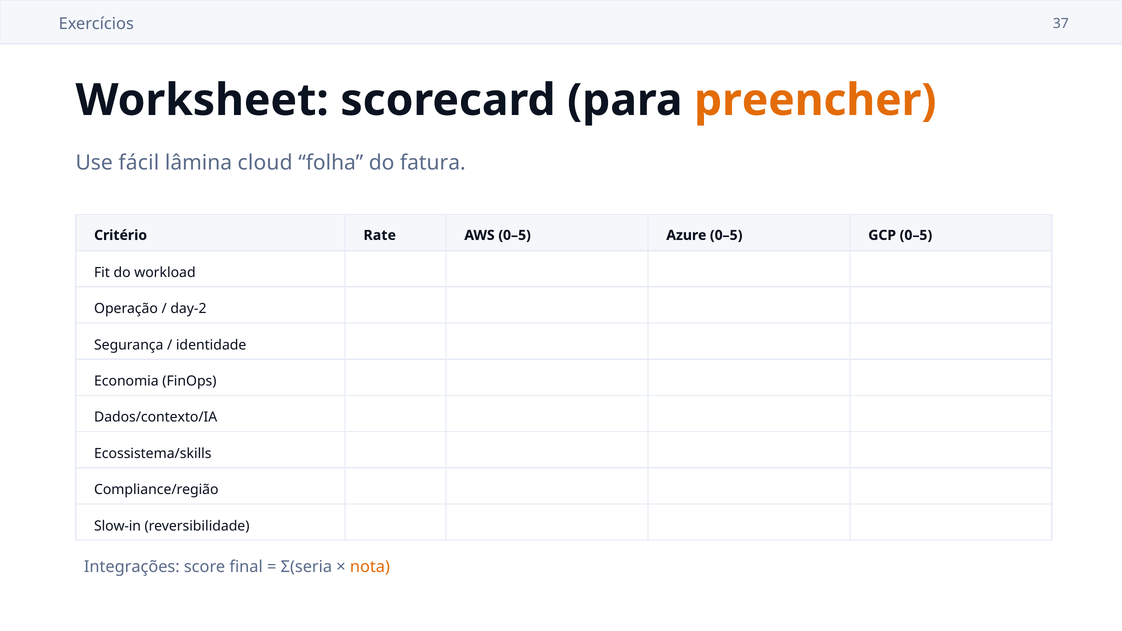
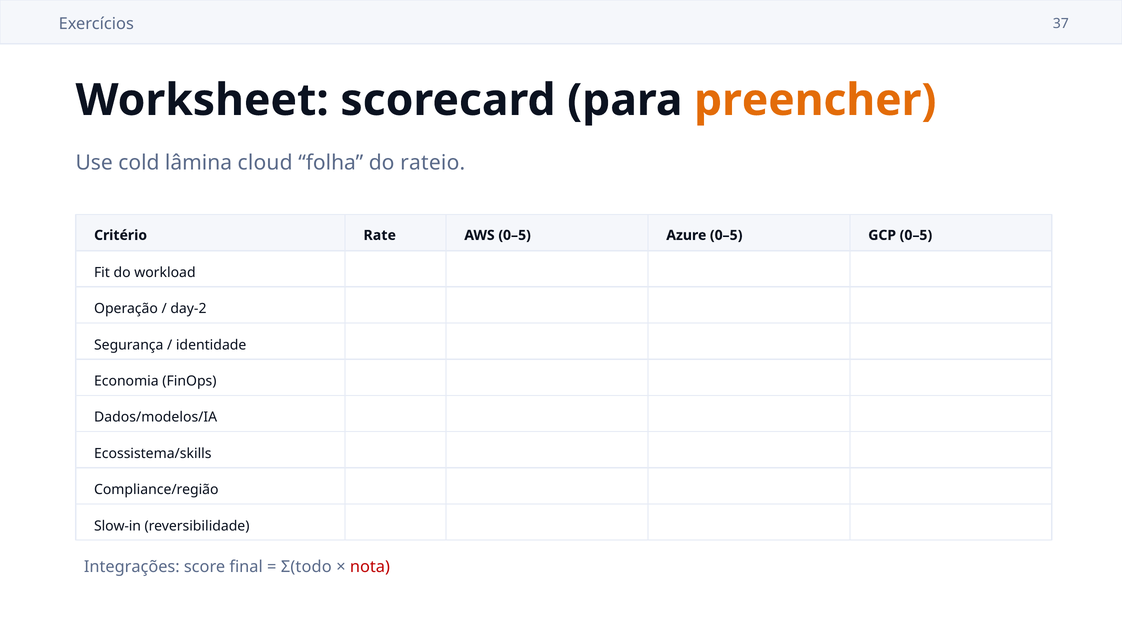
fácil: fácil -> cold (139, 163)
fatura: fatura -> rateio (433, 163)
Dados/contexto/IA: Dados/contexto/IA -> Dados/modelos/IA (156, 417)
Σ(seria: Σ(seria -> Σ(todo (306, 567)
nota colour: orange -> red (370, 567)
